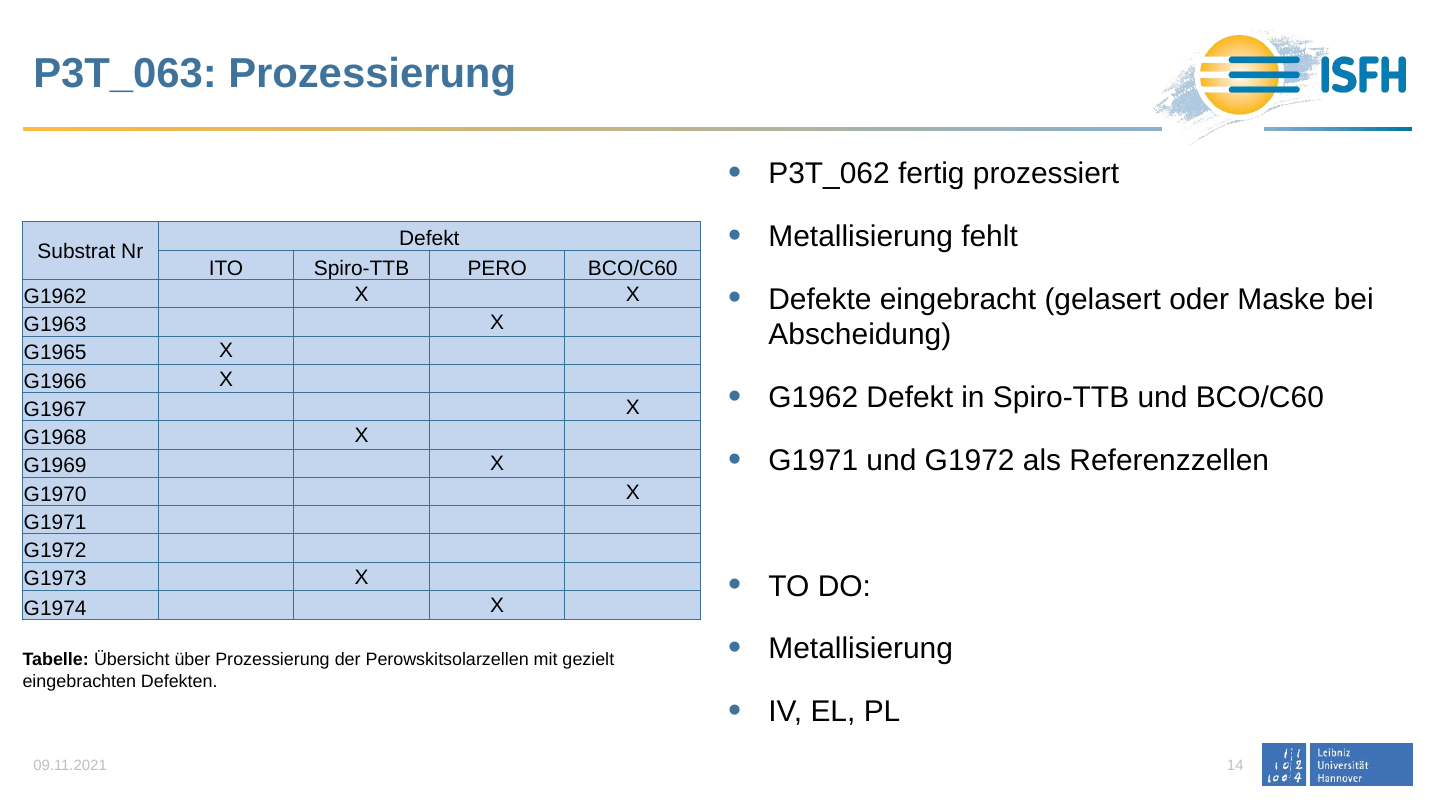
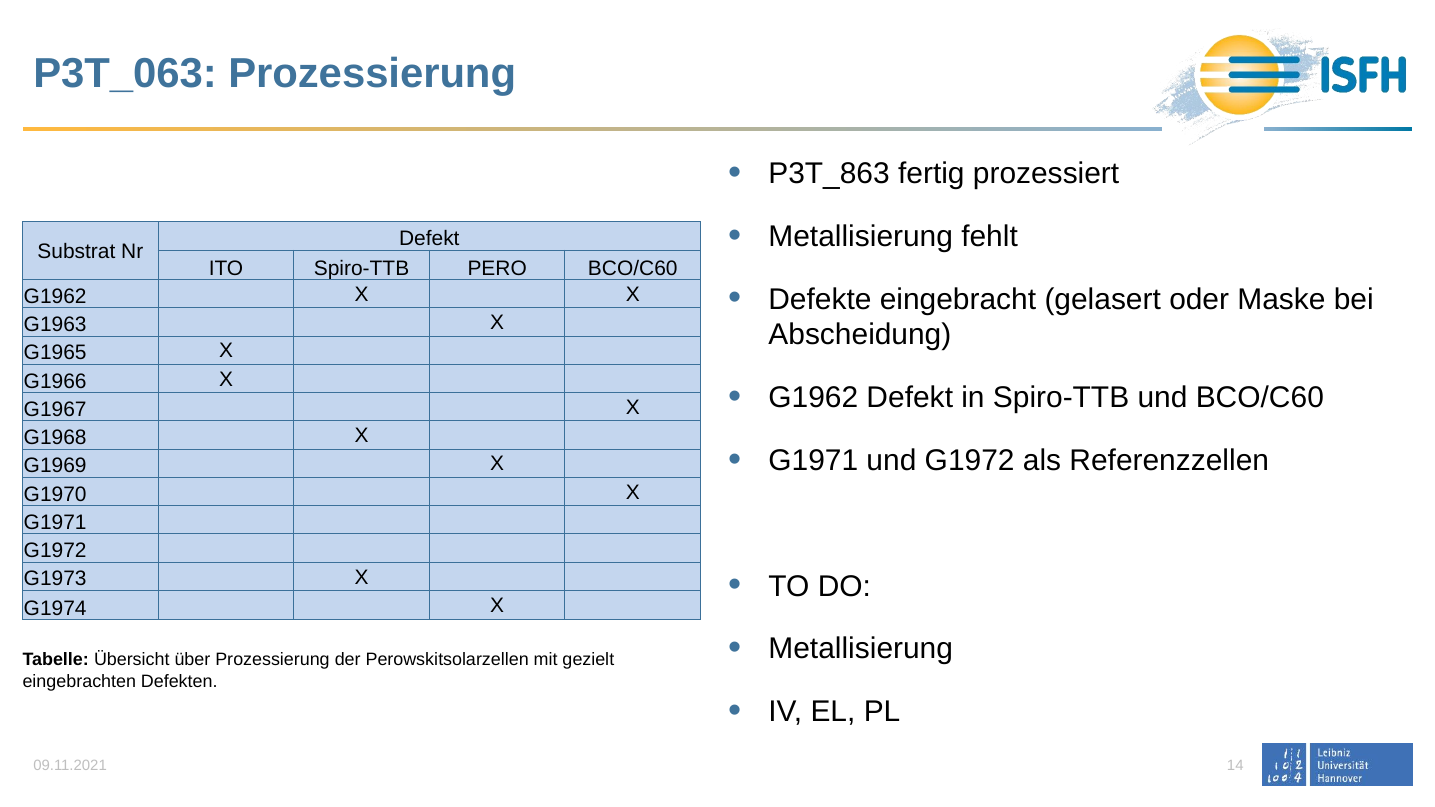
P3T_062: P3T_062 -> P3T_863 (829, 174)
